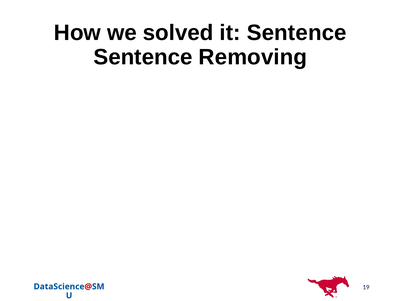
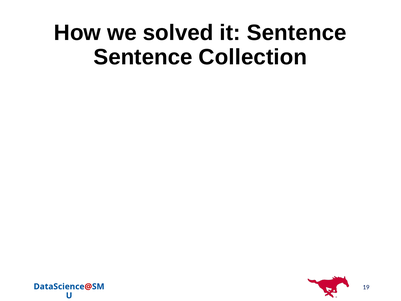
Removing: Removing -> Collection (253, 57)
